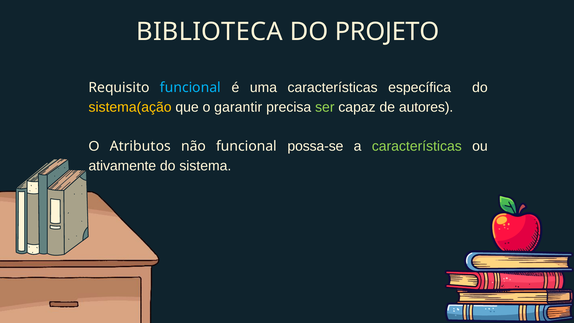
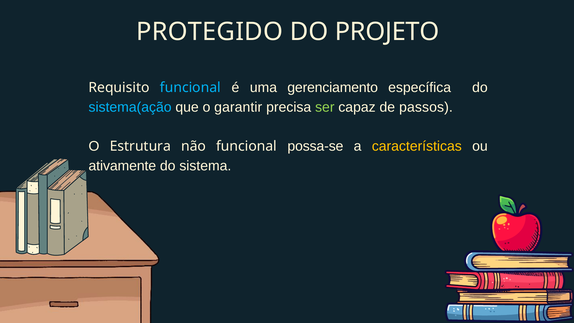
BIBLIOTECA: BIBLIOTECA -> PROTEGIDO (210, 32)
uma características: características -> gerenciamento (333, 88)
sistema(ação colour: yellow -> light blue (130, 107)
autores: autores -> passos (426, 107)
Atributos: Atributos -> Estrutura (140, 146)
características colour: light green -> yellow (417, 146)
